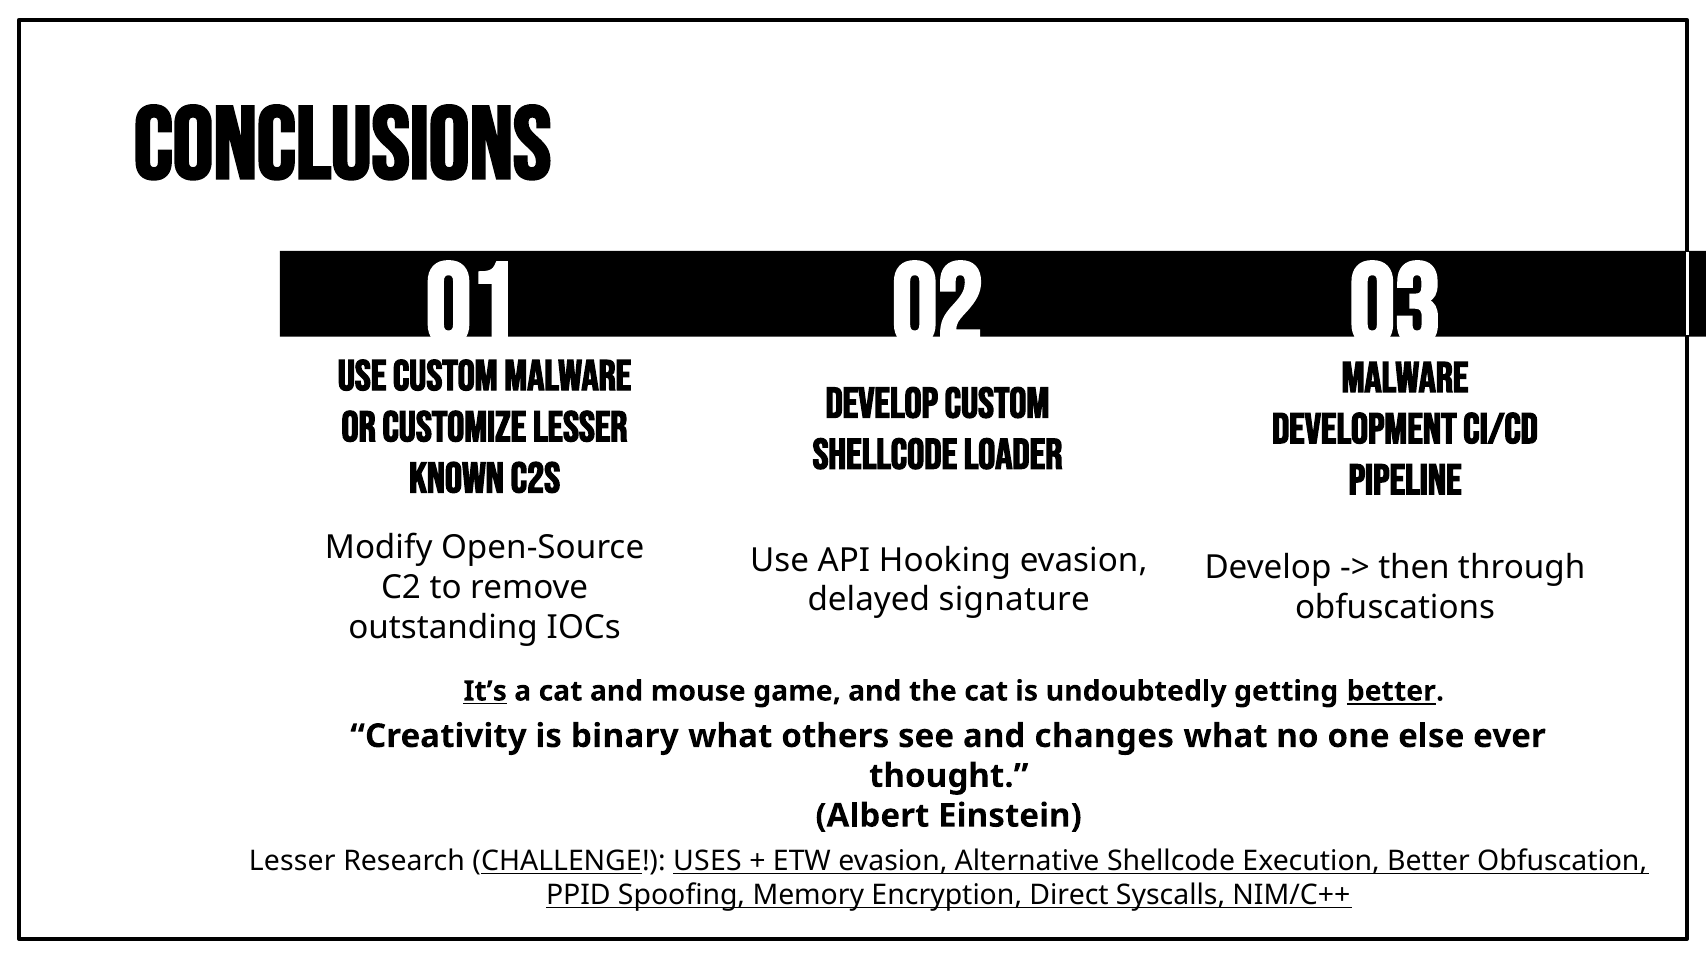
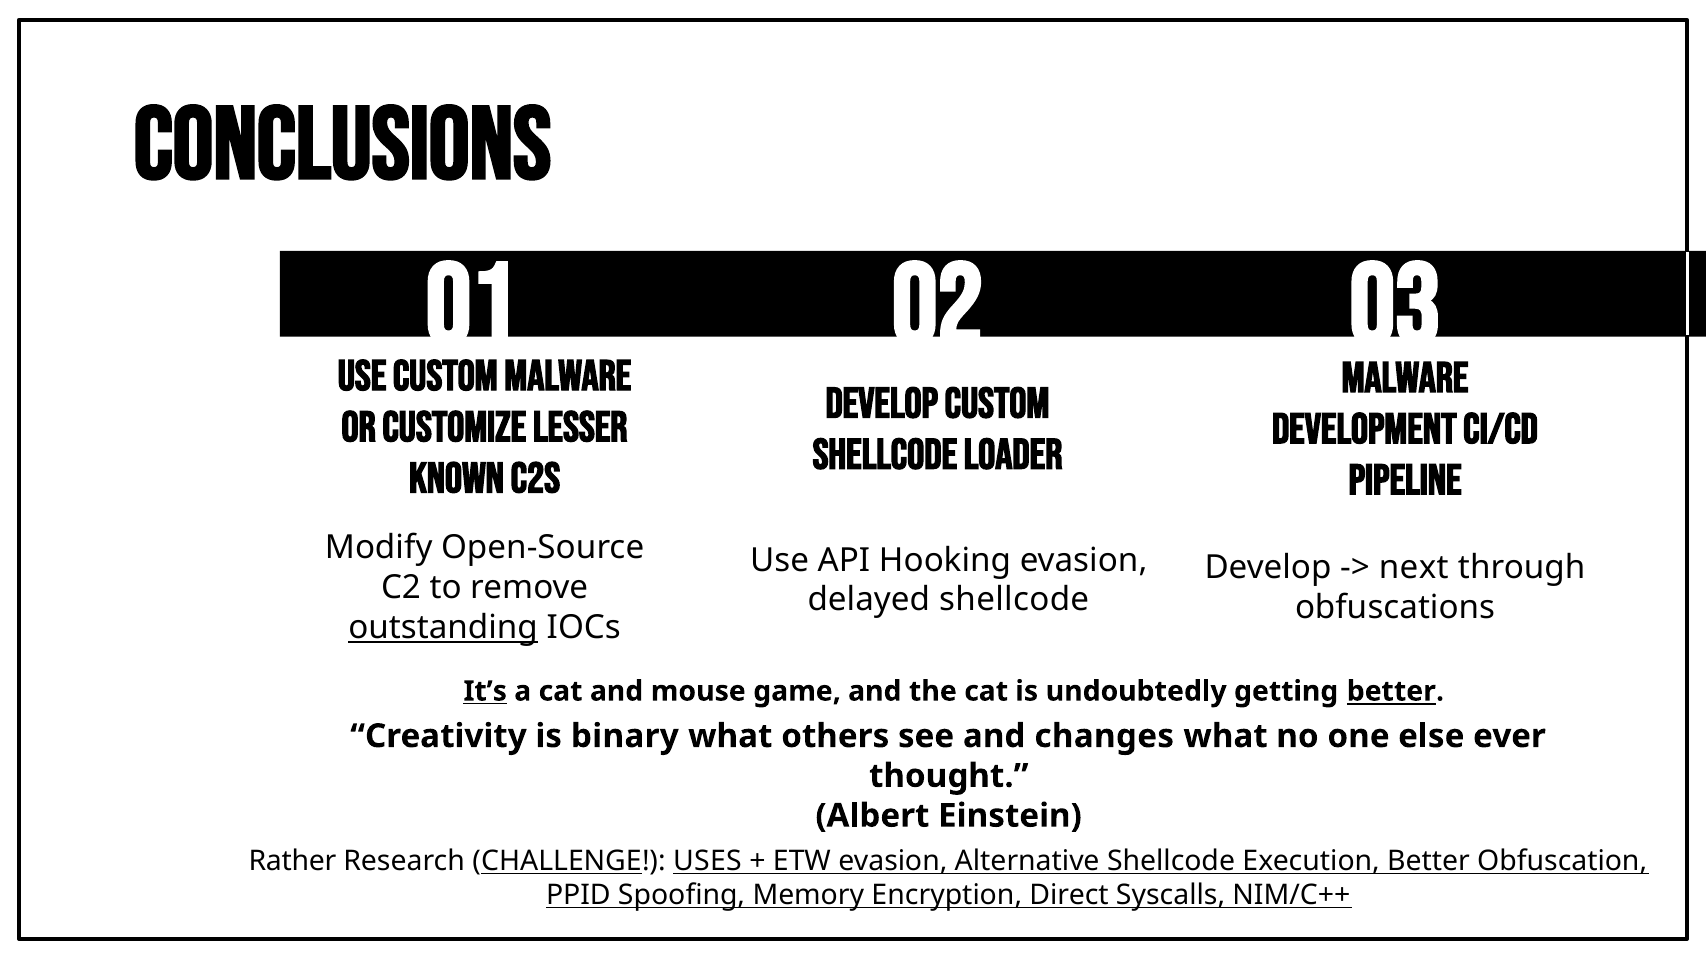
then: then -> next (1414, 568)
delayed signature: signature -> shellcode (1014, 600)
outstanding underline: none -> present (443, 628)
Lesser: Lesser -> Rather (292, 861)
